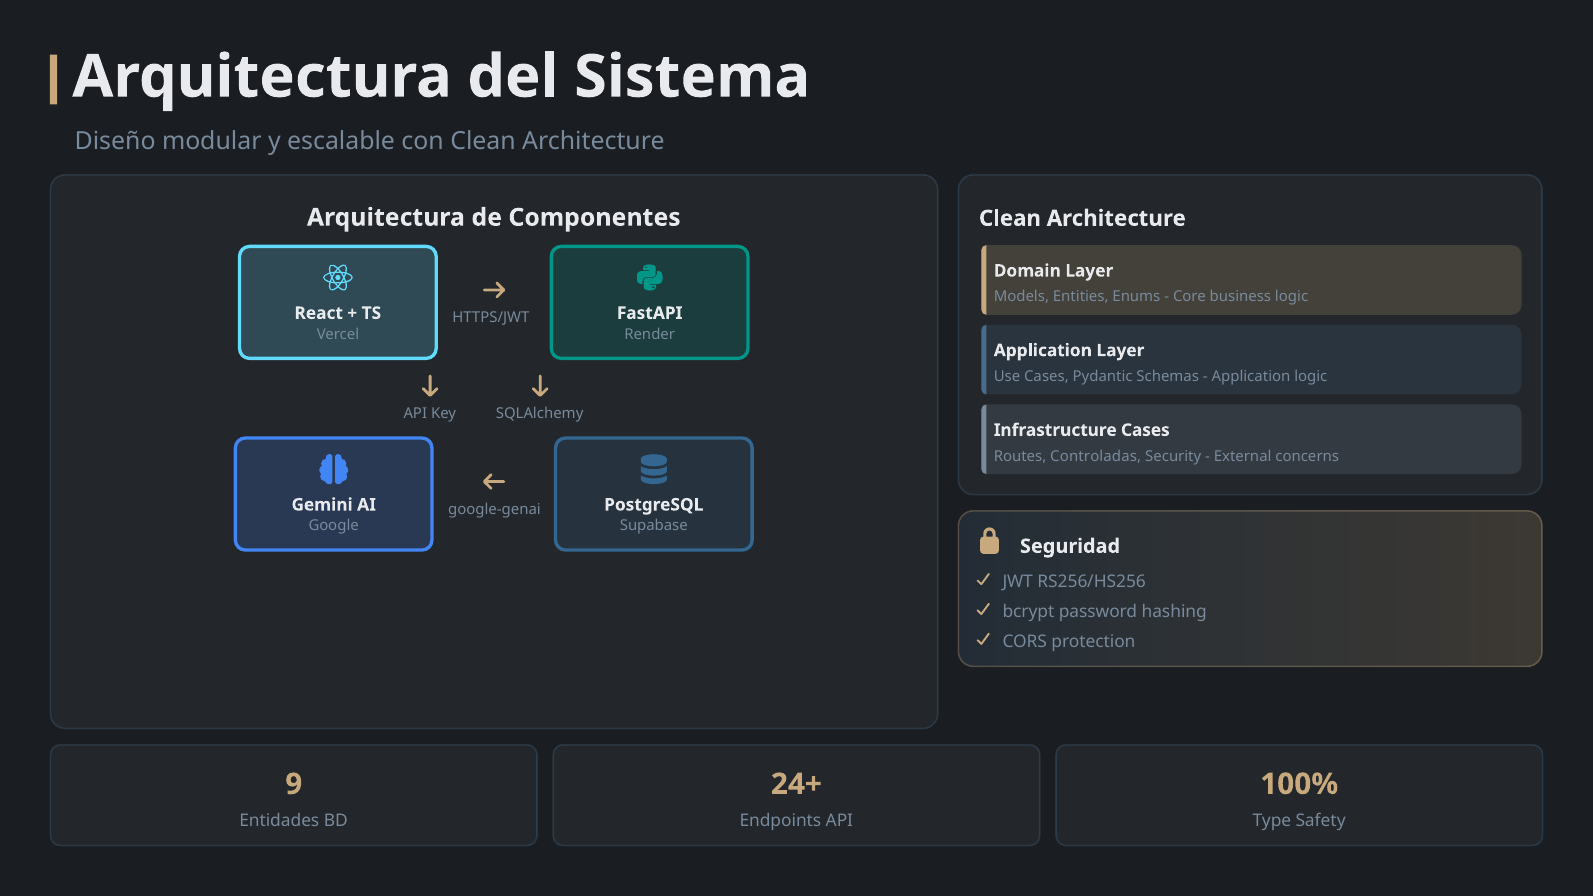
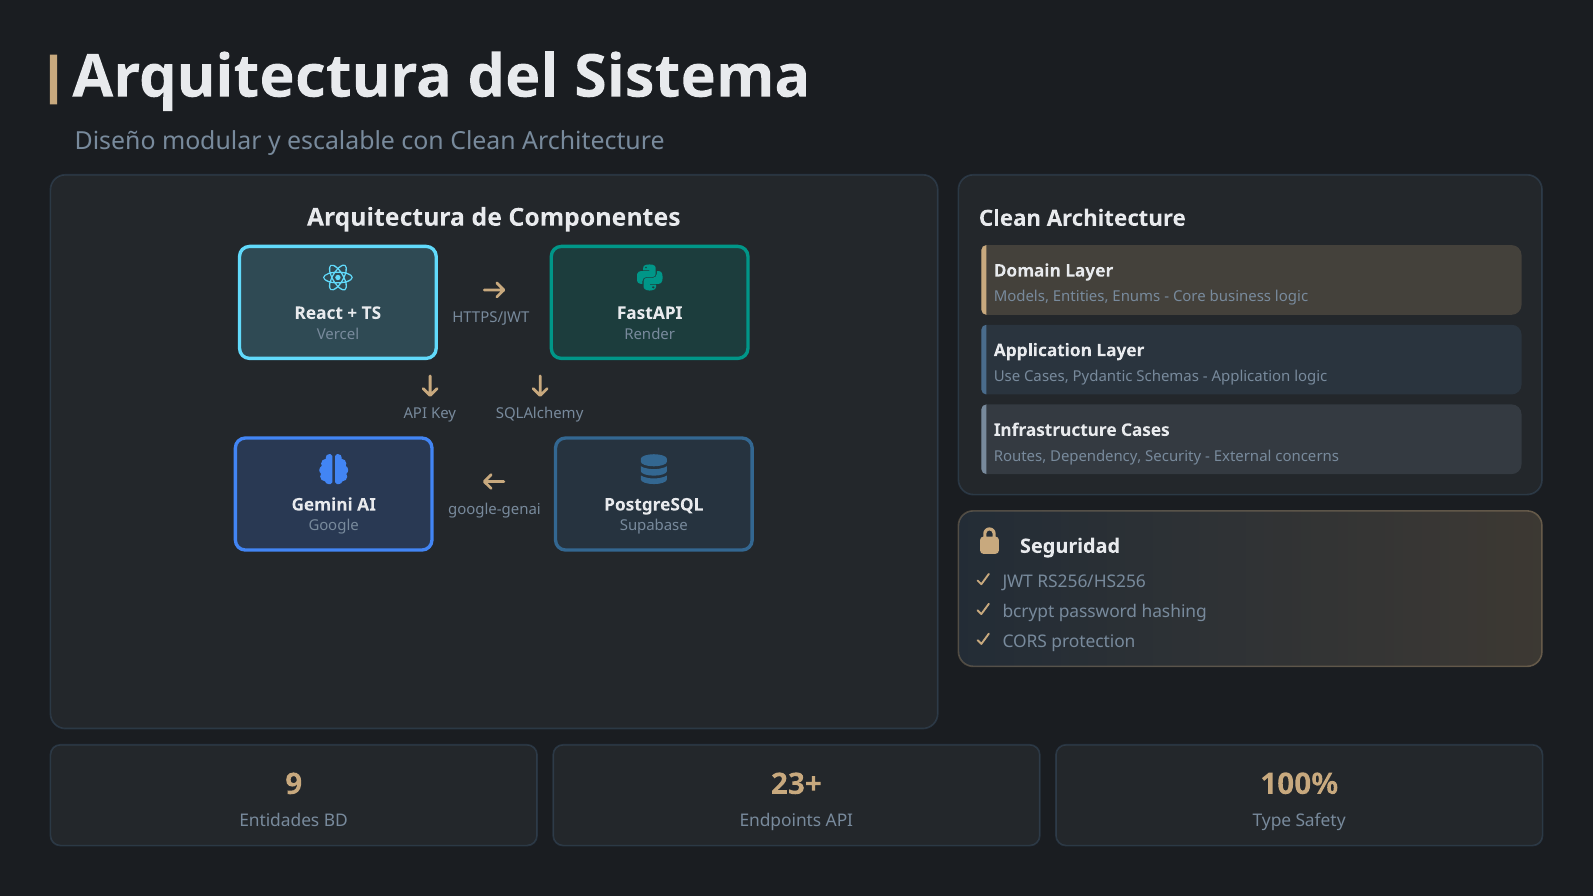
Controladas: Controladas -> Dependency (1096, 456)
24+: 24+ -> 23+ (796, 784)
